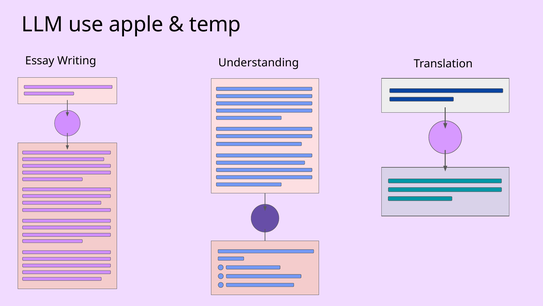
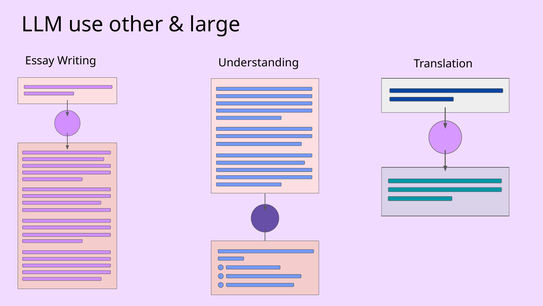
apple: apple -> other (136, 25)
temp: temp -> large (215, 25)
